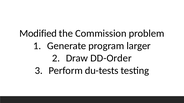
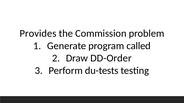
Modified: Modified -> Provides (38, 34)
larger: larger -> called (139, 46)
